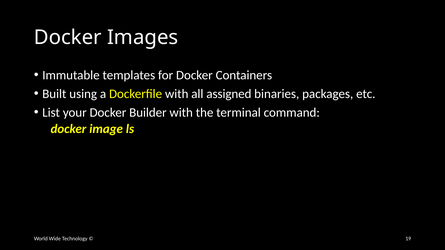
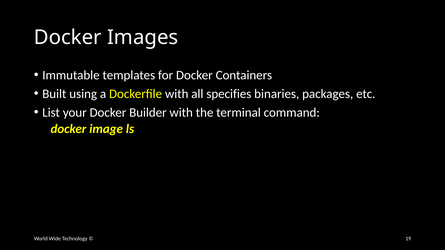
assigned: assigned -> specifies (229, 94)
